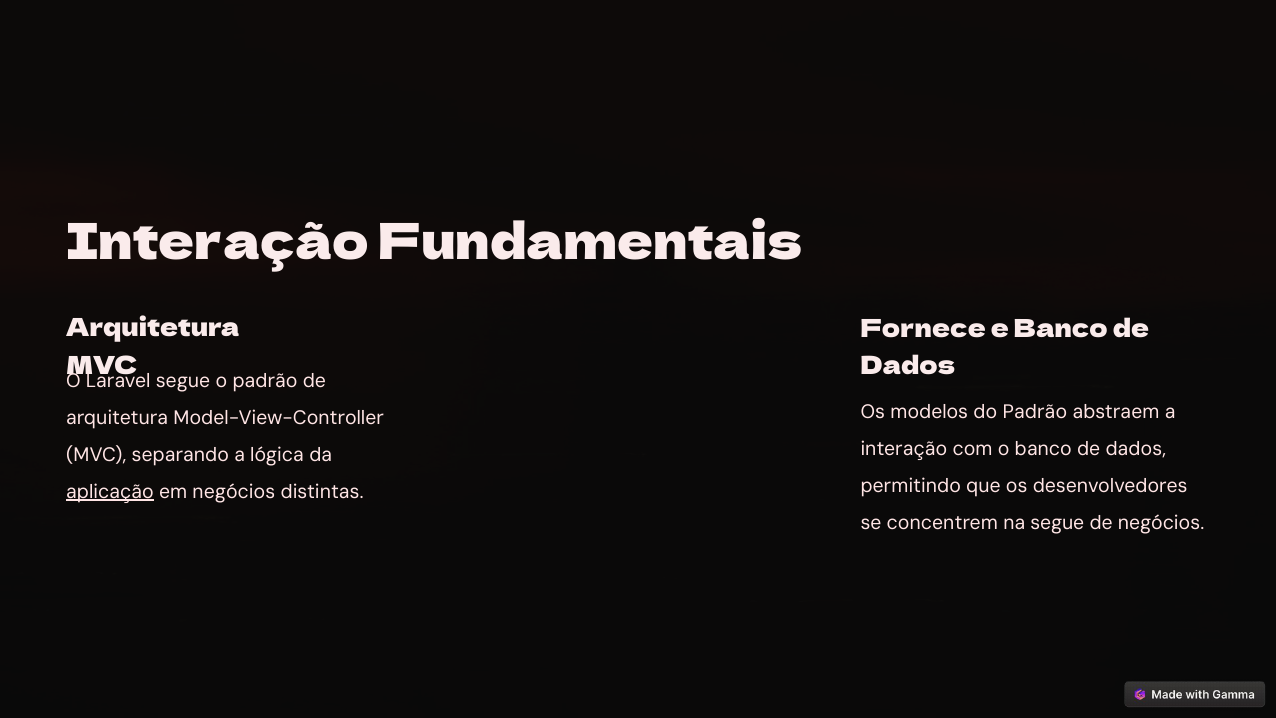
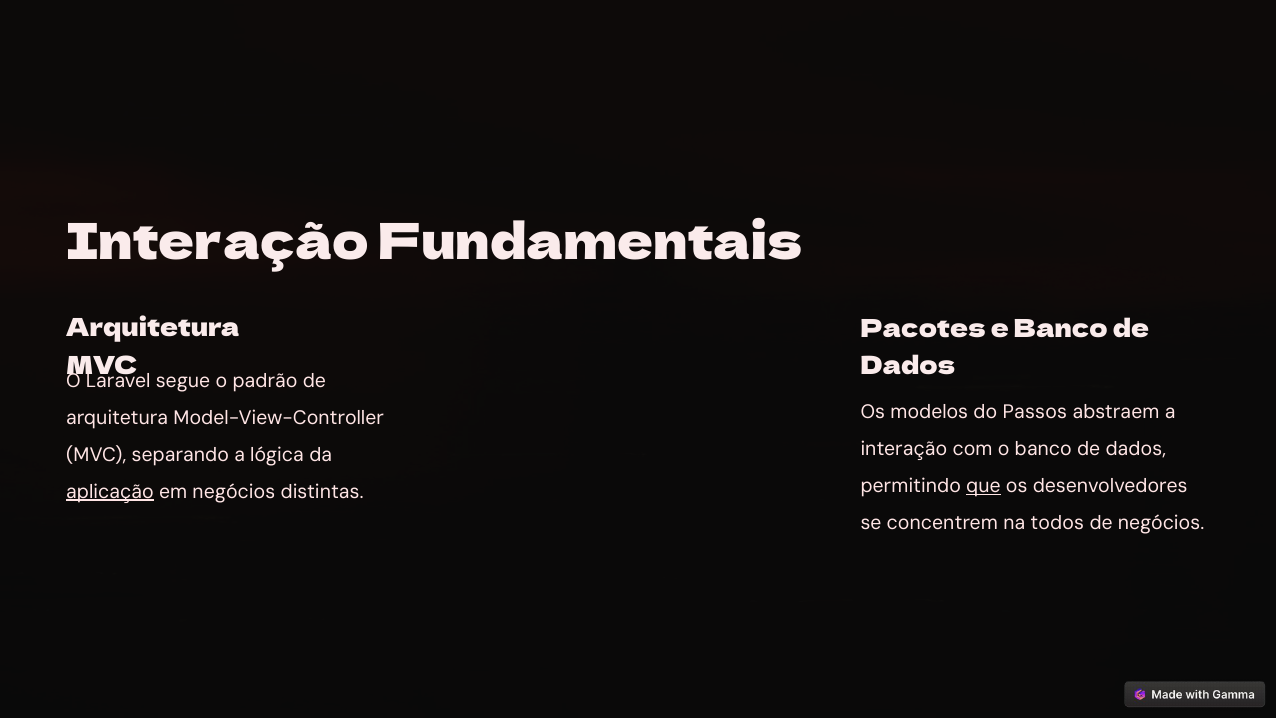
Fornece: Fornece -> Pacotes (923, 329)
do Padrão: Padrão -> Passos (1035, 412)
que underline: none -> present (983, 486)
na segue: segue -> todos (1057, 523)
